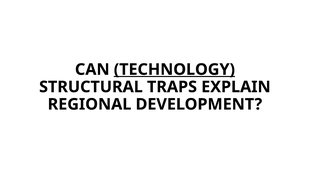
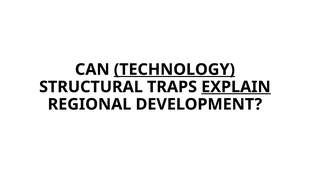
EXPLAIN underline: none -> present (236, 87)
